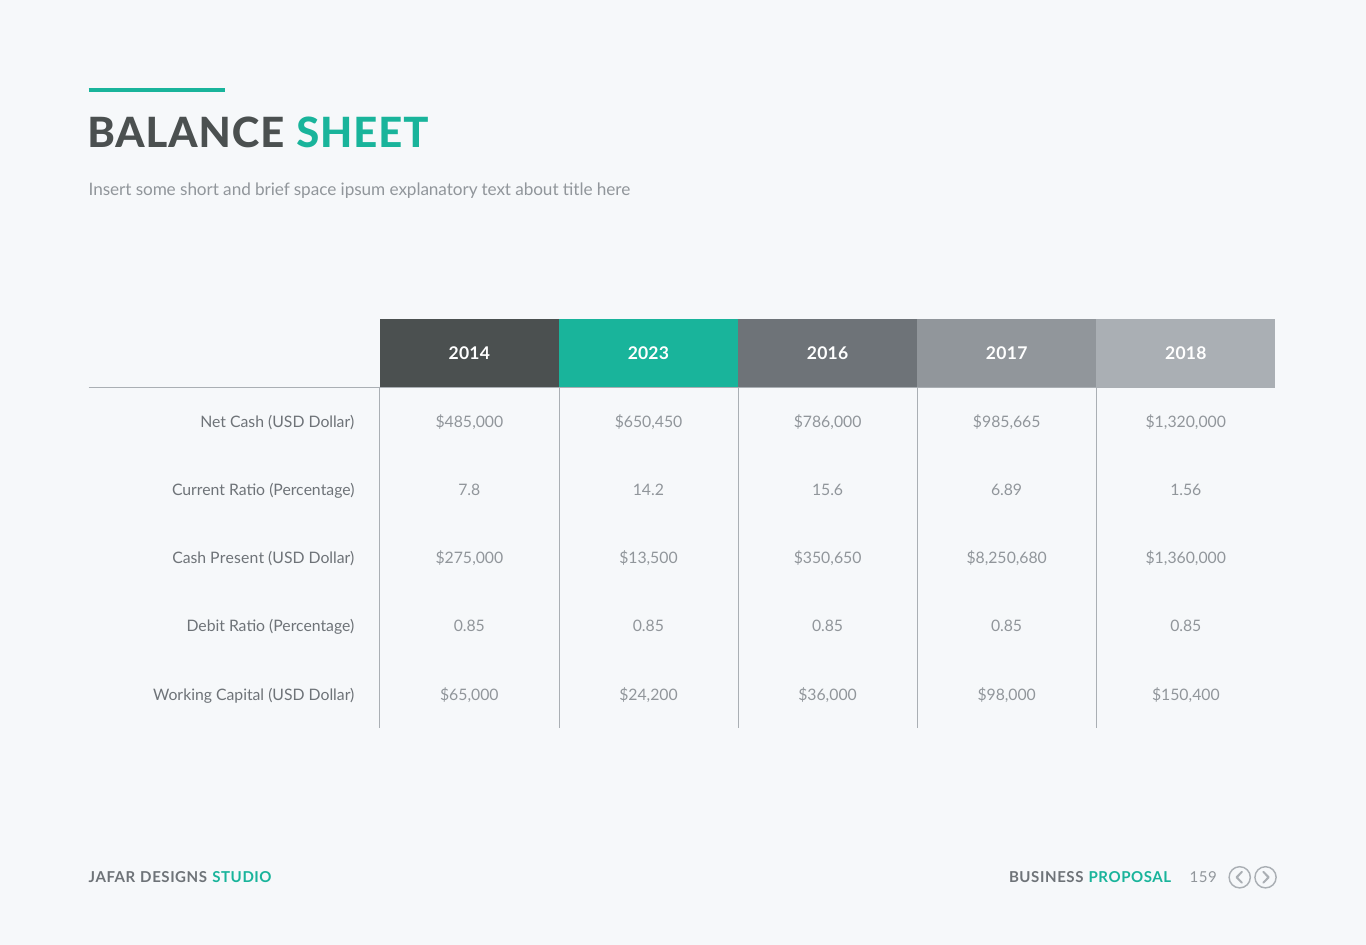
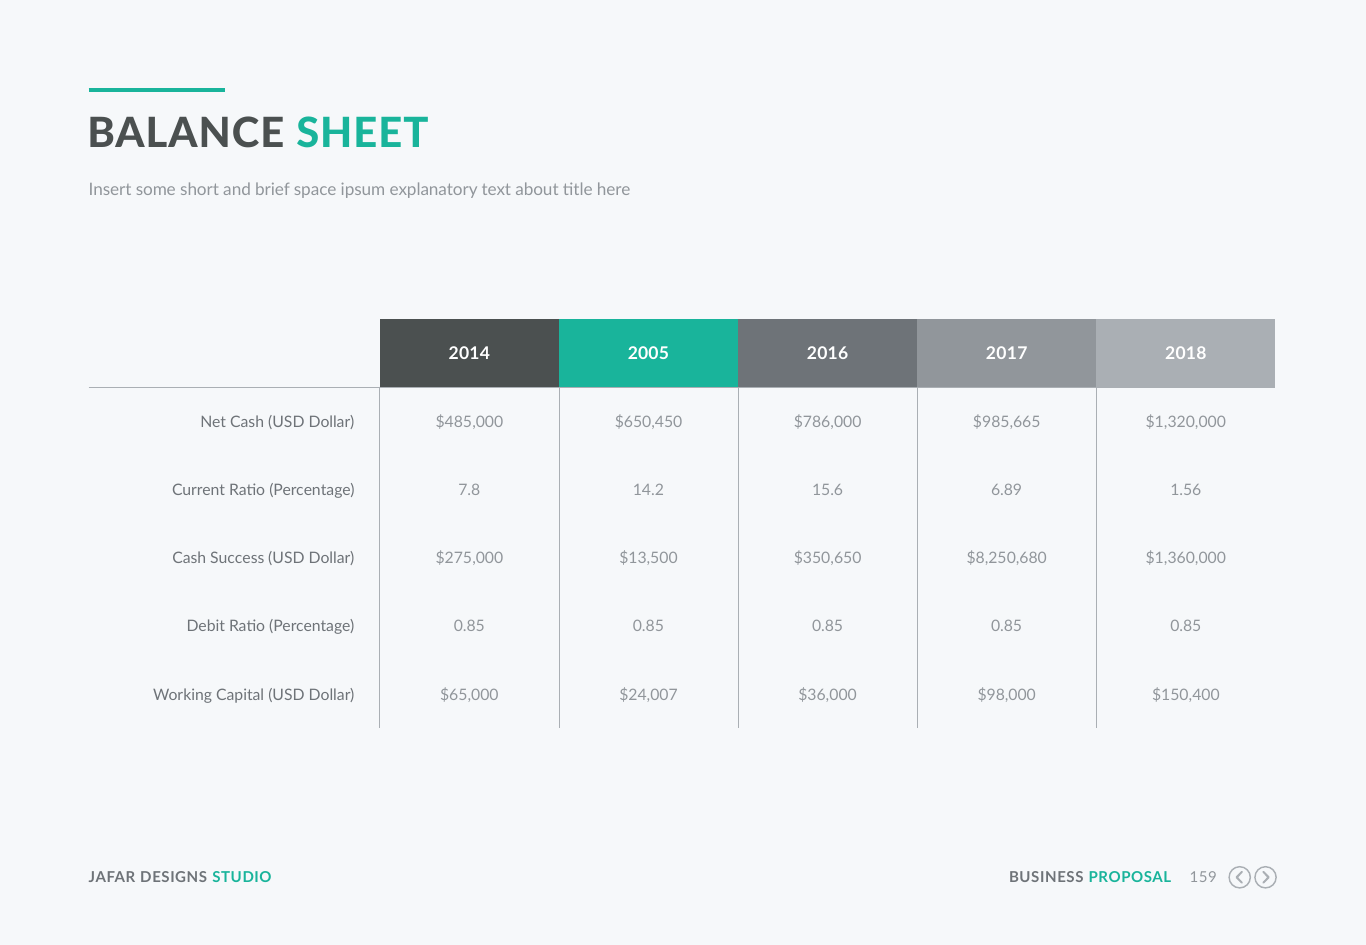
2023: 2023 -> 2005 (648, 354)
Present: Present -> Success (237, 559)
$24,200: $24,200 -> $24,007 (648, 695)
